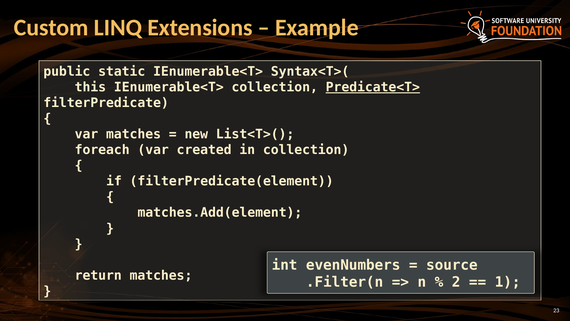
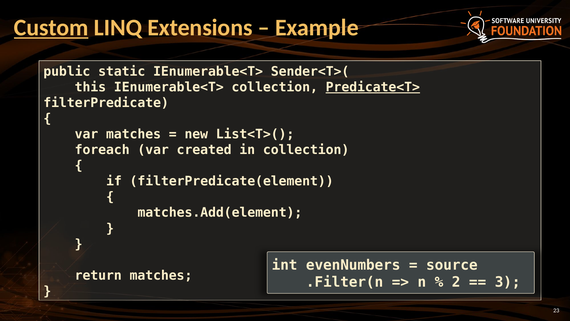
Custom underline: none -> present (51, 28)
Syntax<T>(: Syntax<T>( -> Sender<T>( (310, 71)
1: 1 -> 3 (508, 282)
